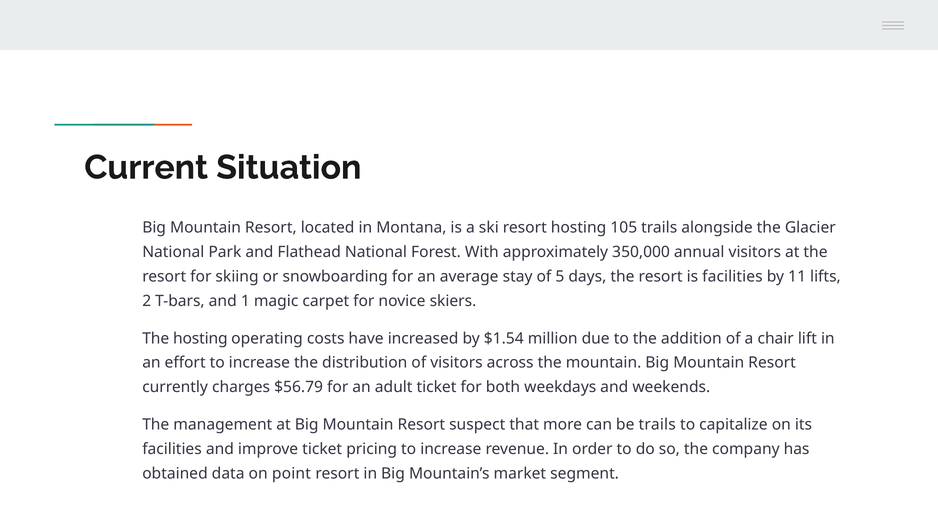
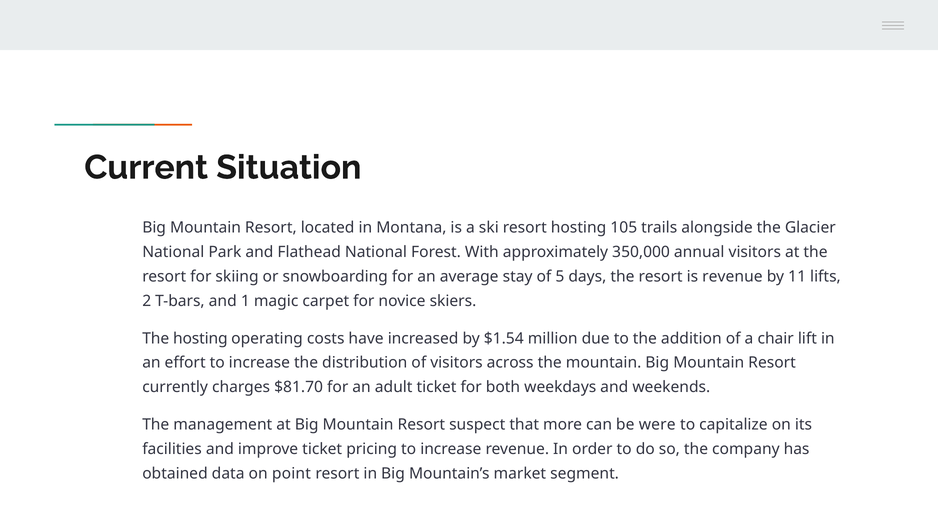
is facilities: facilities -> revenue (732, 276)
$56.79: $56.79 -> $81.70 (299, 387)
be trails: trails -> were (657, 424)
